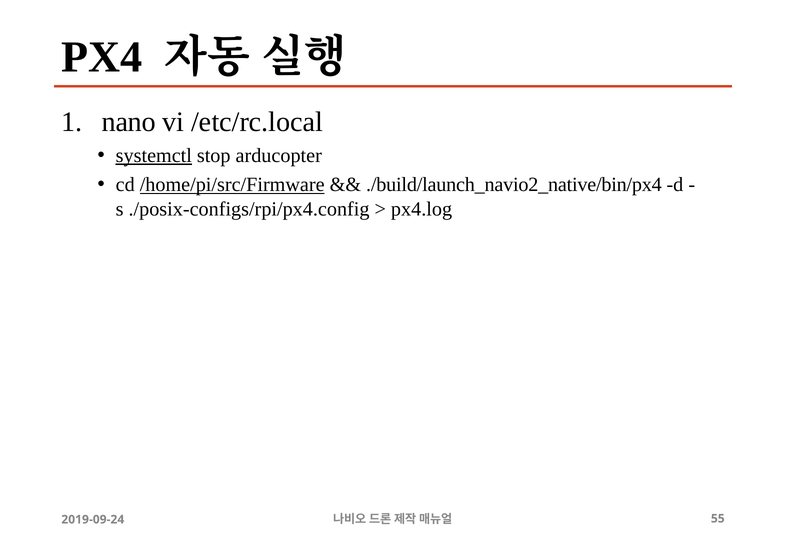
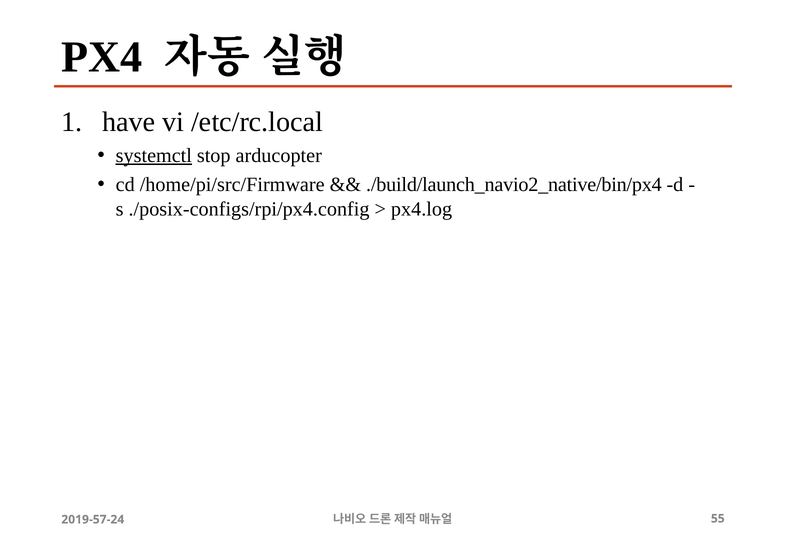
nano: nano -> have (129, 122)
/home/pi/src/Firmware underline: present -> none (232, 185)
2019-09-24: 2019-09-24 -> 2019-57-24 (93, 520)
